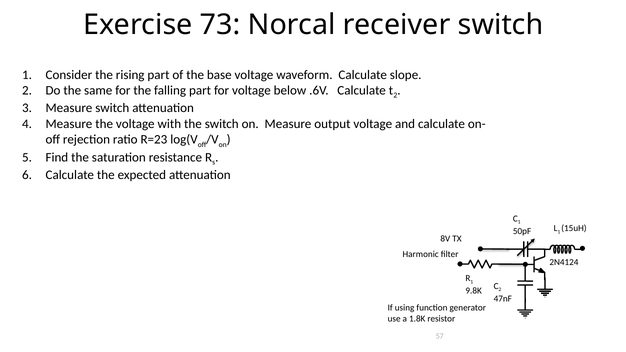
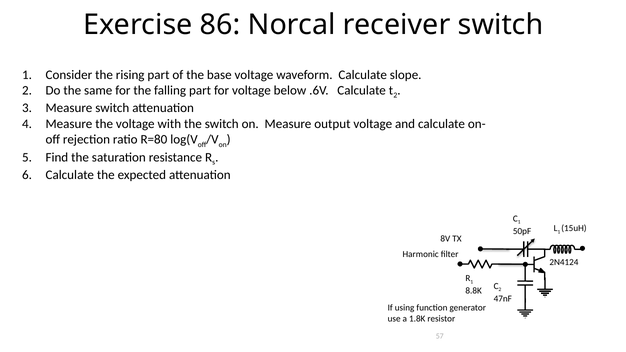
73: 73 -> 86 (220, 25)
R=23: R=23 -> R=80 (154, 140)
9.8K: 9.8K -> 8.8K (474, 291)
